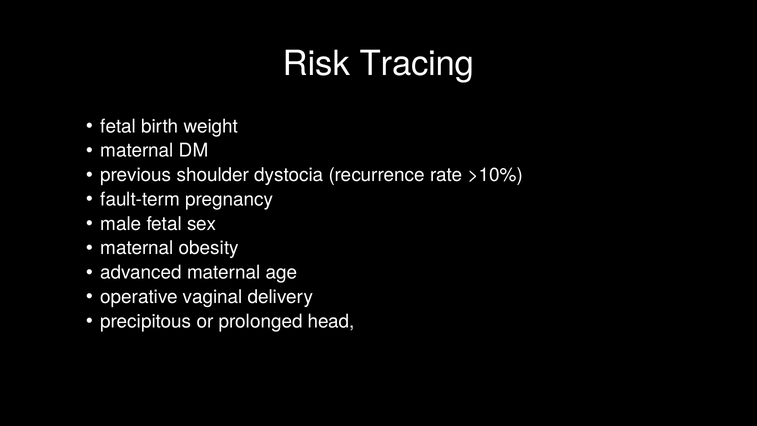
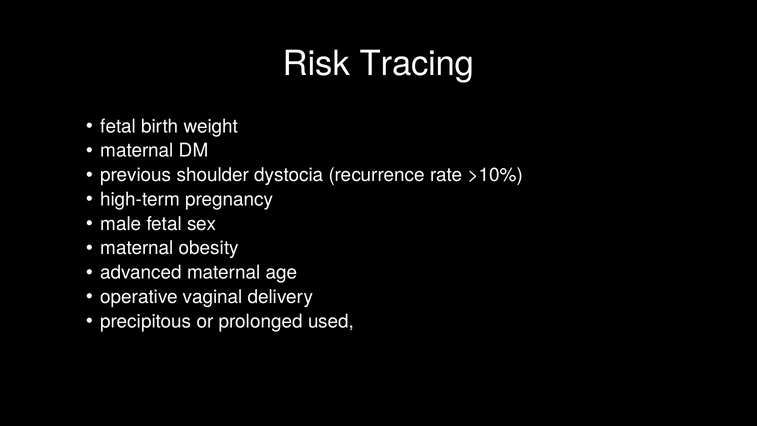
fault-term: fault-term -> high-term (140, 199)
head: head -> used (331, 321)
